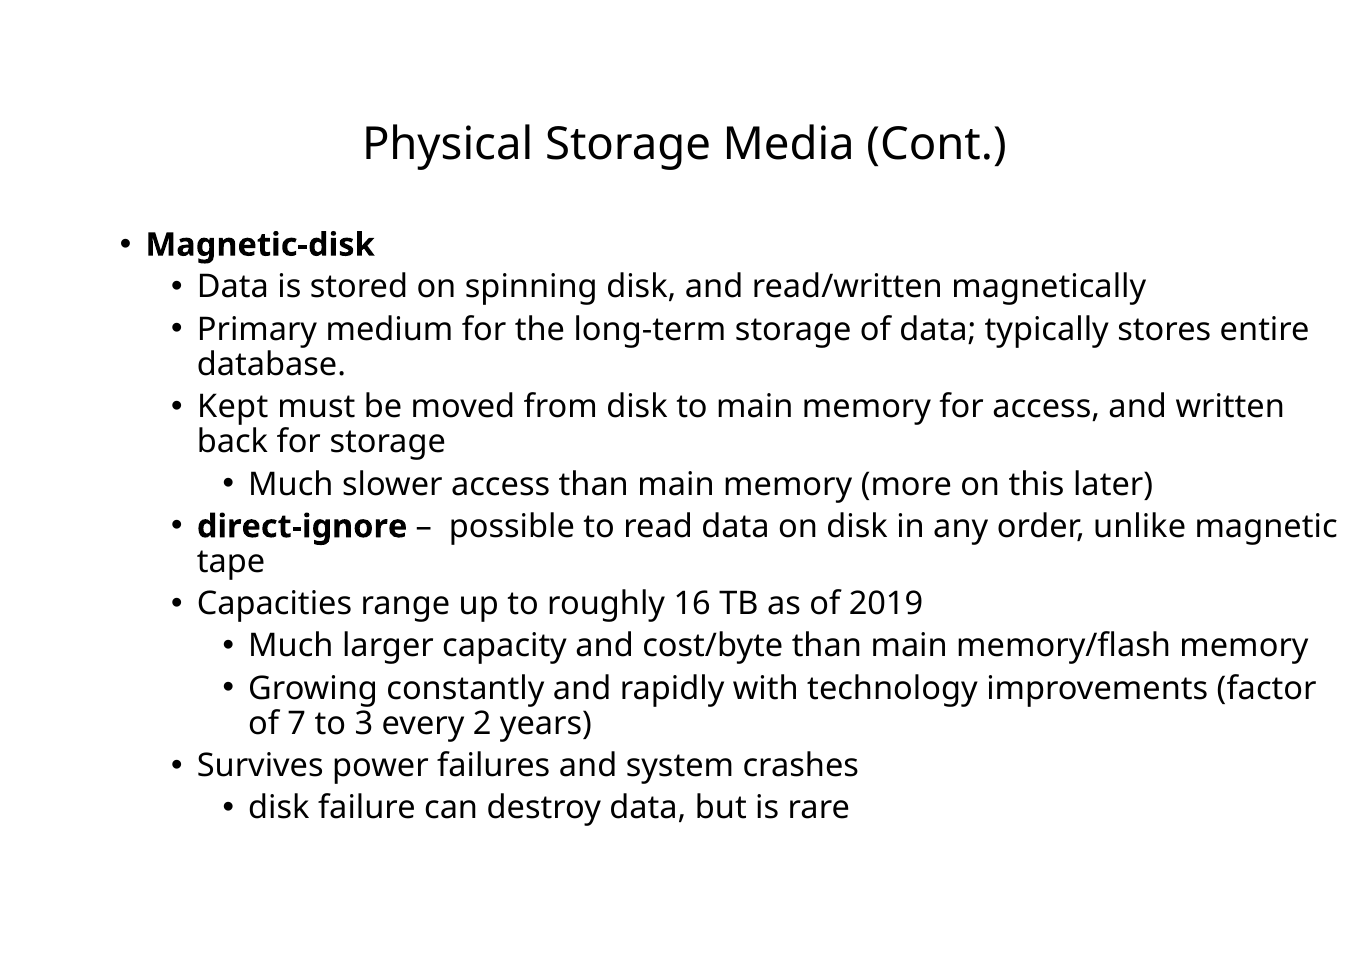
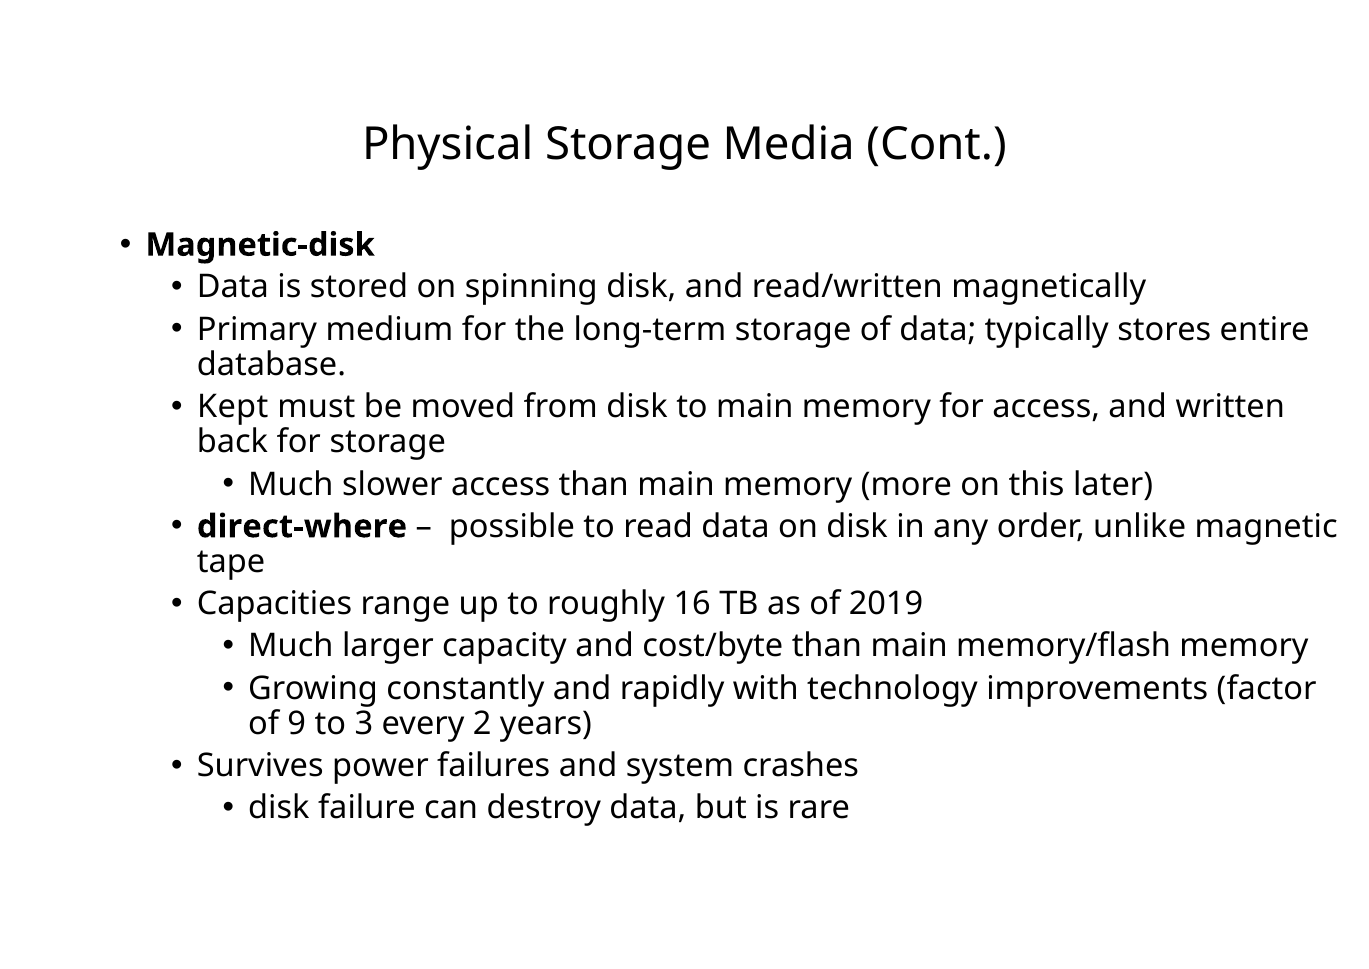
direct-ignore: direct-ignore -> direct-where (302, 527)
7: 7 -> 9 (297, 724)
